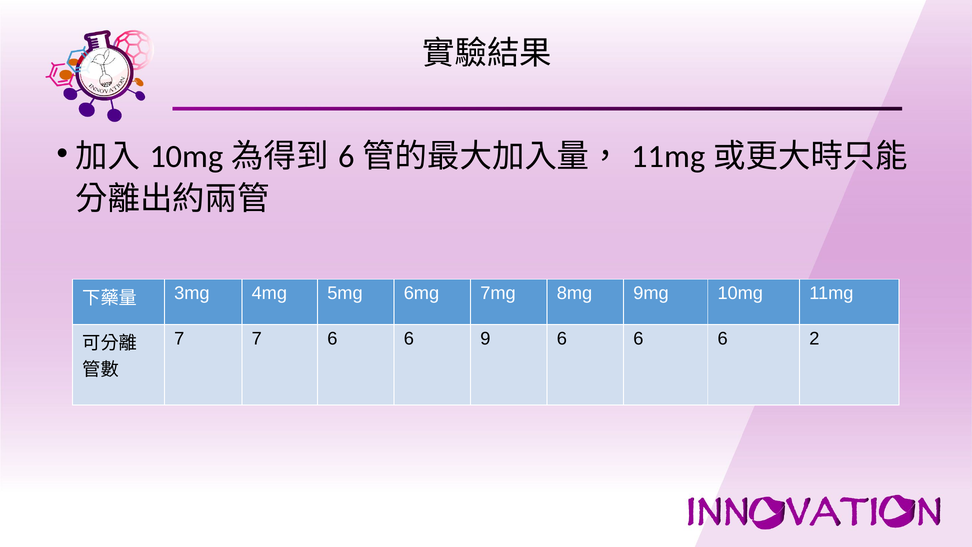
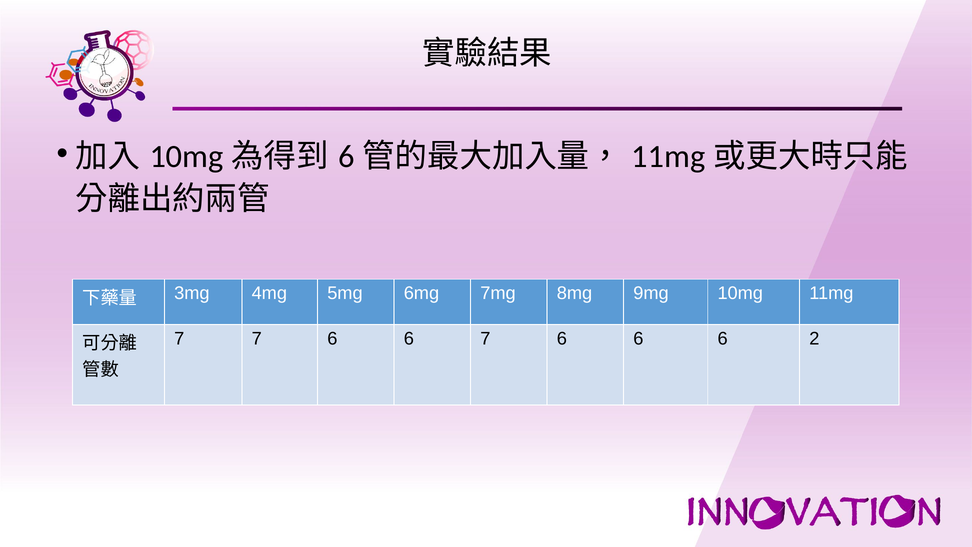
6 9: 9 -> 7 (485, 339)
